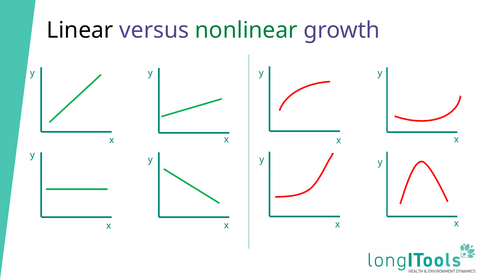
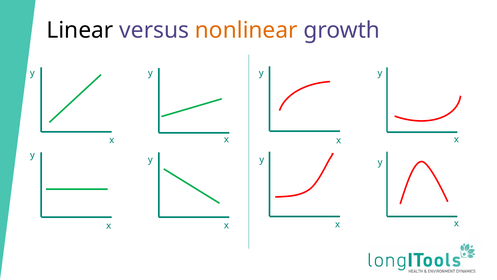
nonlinear colour: green -> orange (246, 30)
